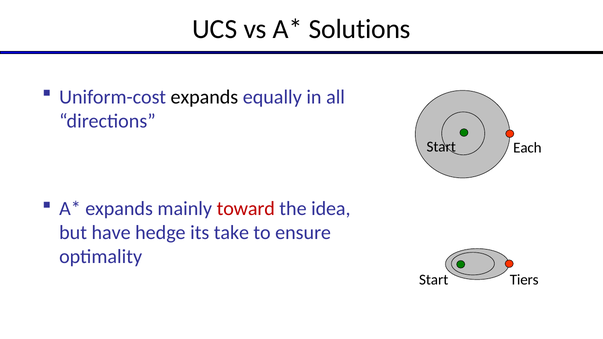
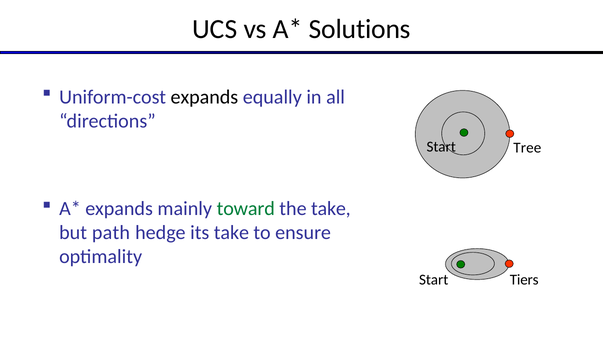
Each: Each -> Tree (527, 148)
toward colour: red -> green (246, 209)
the idea: idea -> take (331, 209)
have: have -> path (111, 233)
